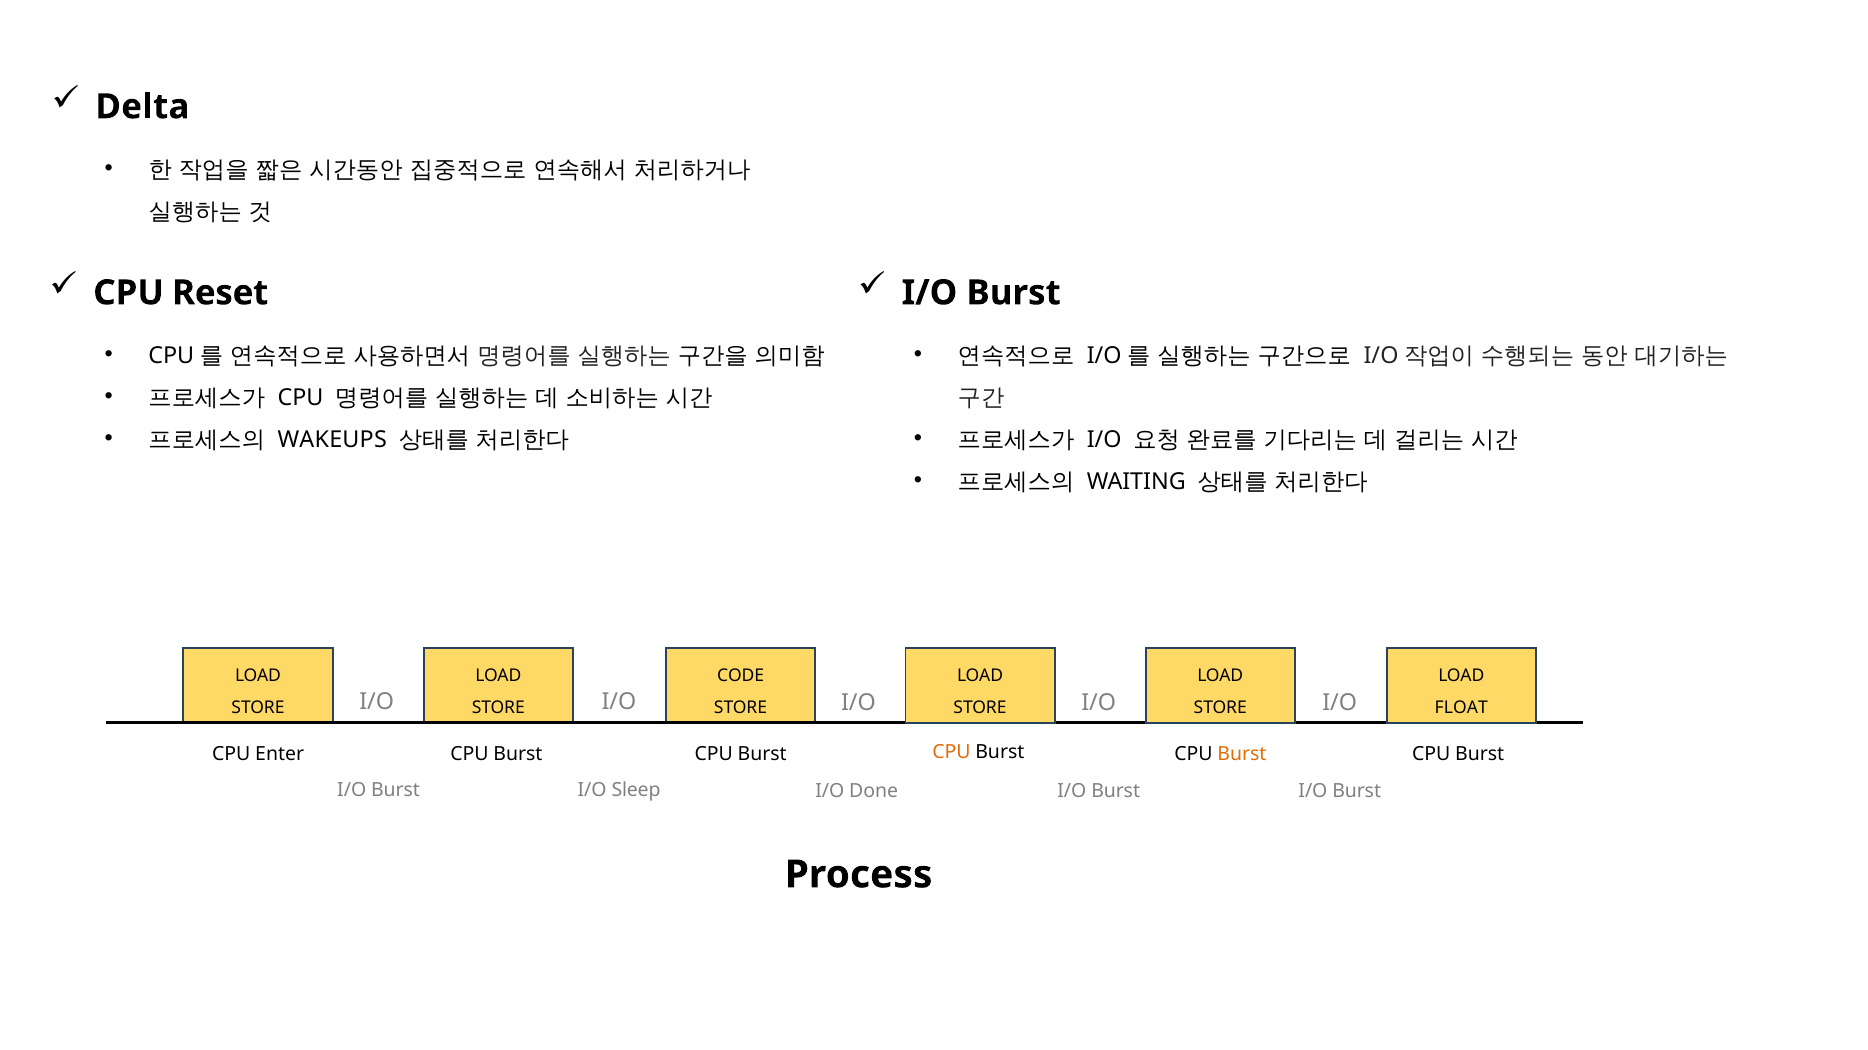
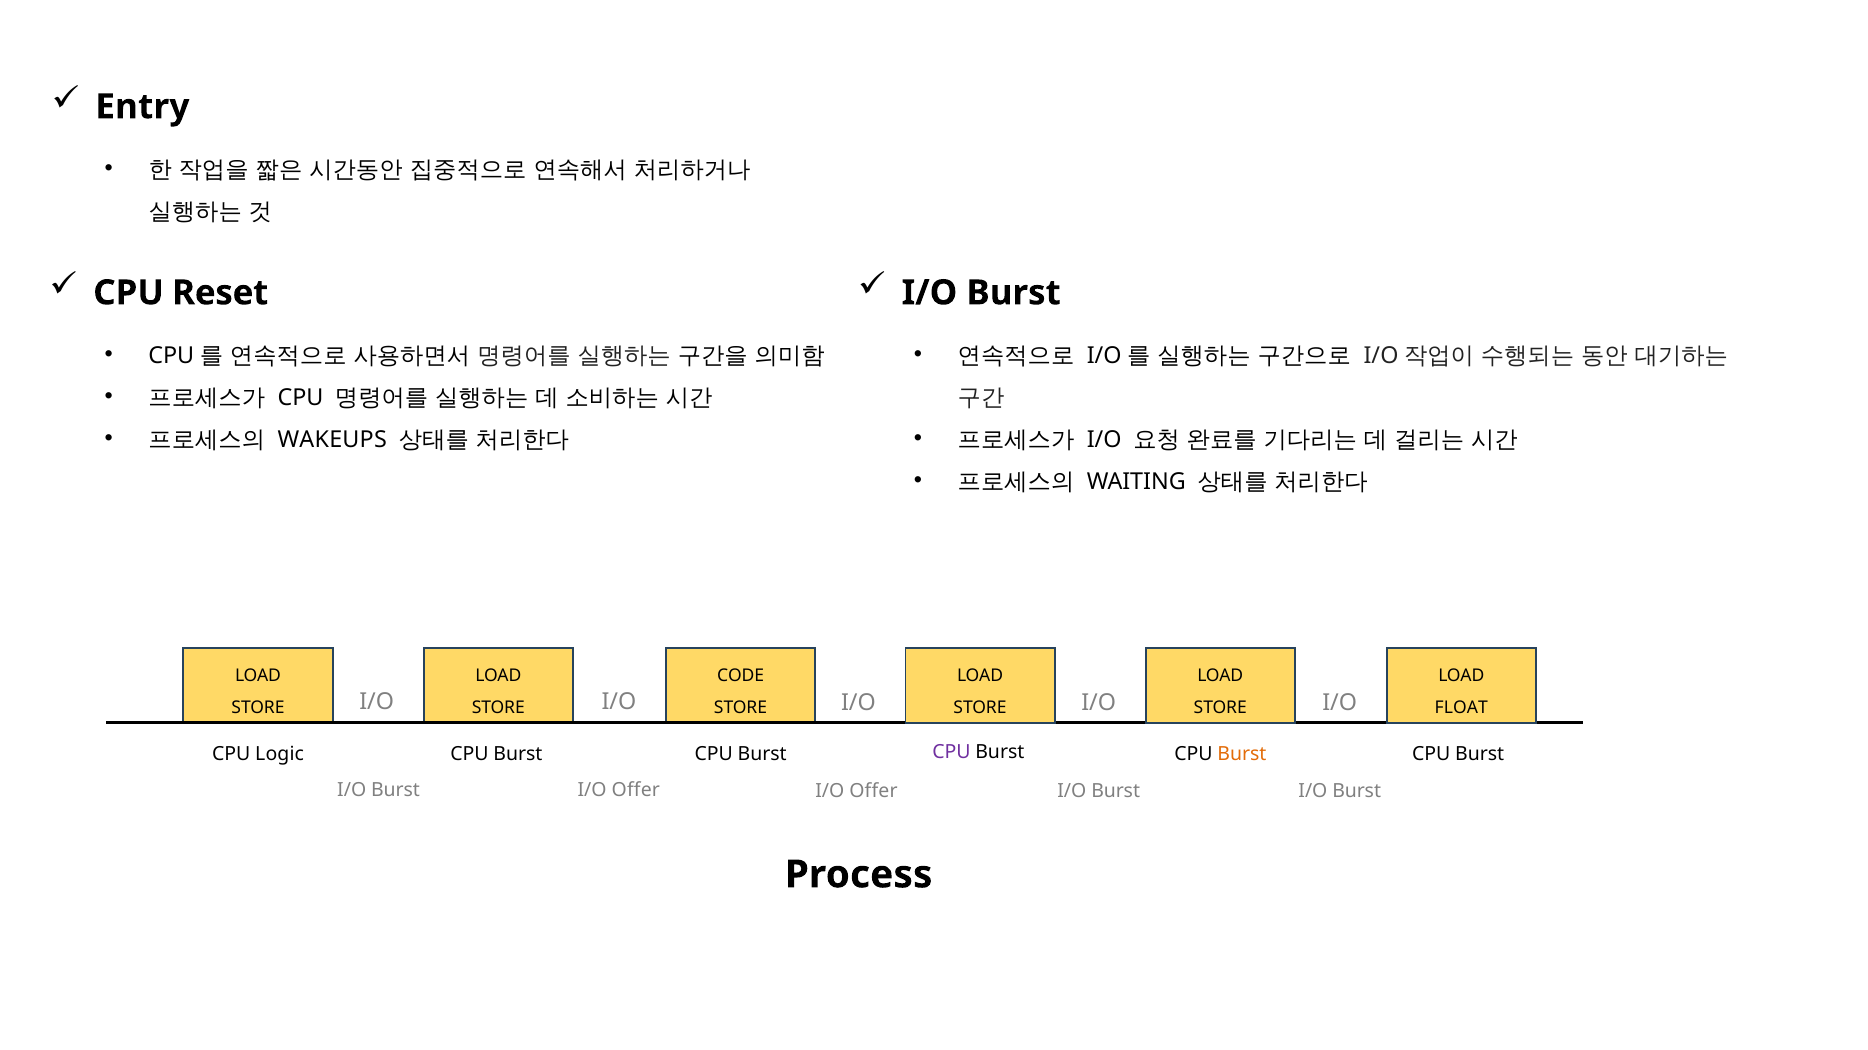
Delta: Delta -> Entry (142, 107)
Enter: Enter -> Logic (280, 755)
CPU colour: orange -> purple (951, 753)
Burst I/O Sleep: Sleep -> Offer (636, 791)
Done: Done -> Offer (874, 792)
